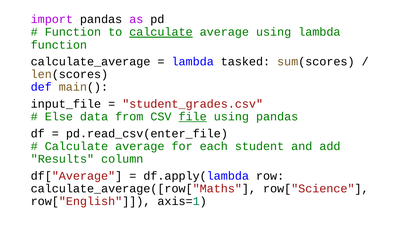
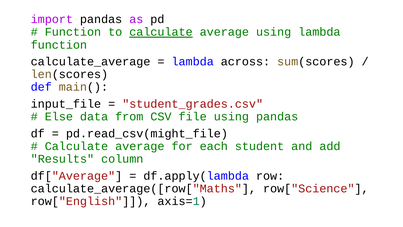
tasked: tasked -> across (245, 62)
file underline: present -> none (193, 116)
pd.read_csv(enter_file: pd.read_csv(enter_file -> pd.read_csv(might_file (147, 133)
